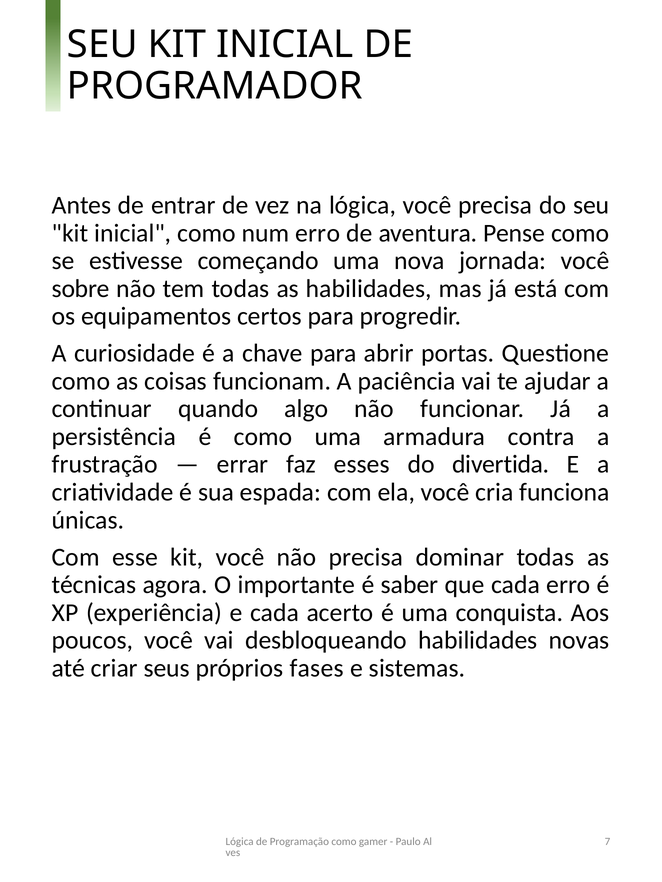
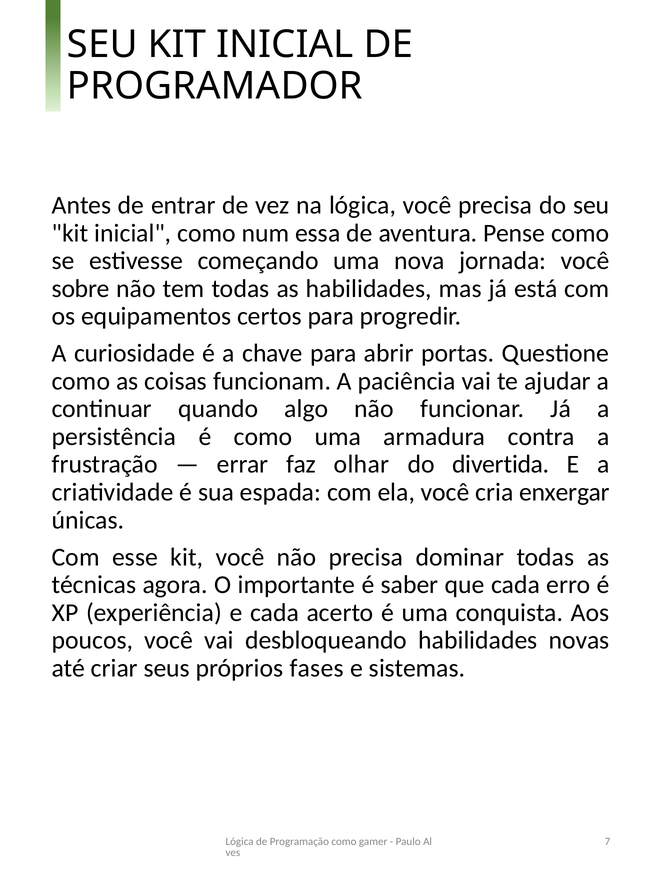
num erro: erro -> essa (318, 233)
esses: esses -> olhar (362, 465)
funciona: funciona -> enxergar (564, 493)
